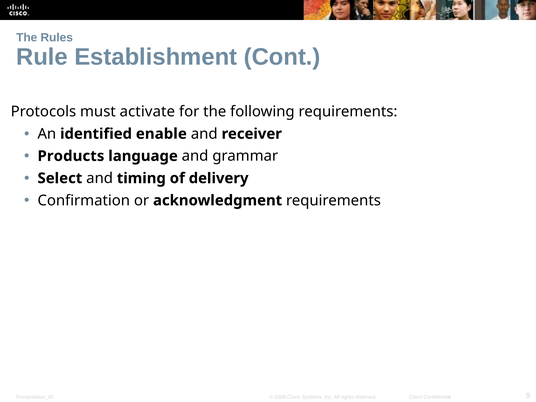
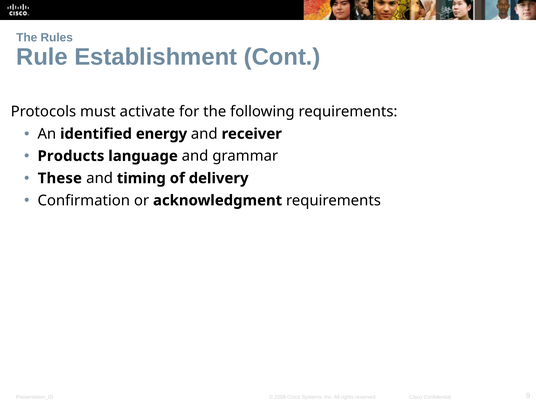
enable: enable -> energy (161, 134)
Select: Select -> These (60, 178)
